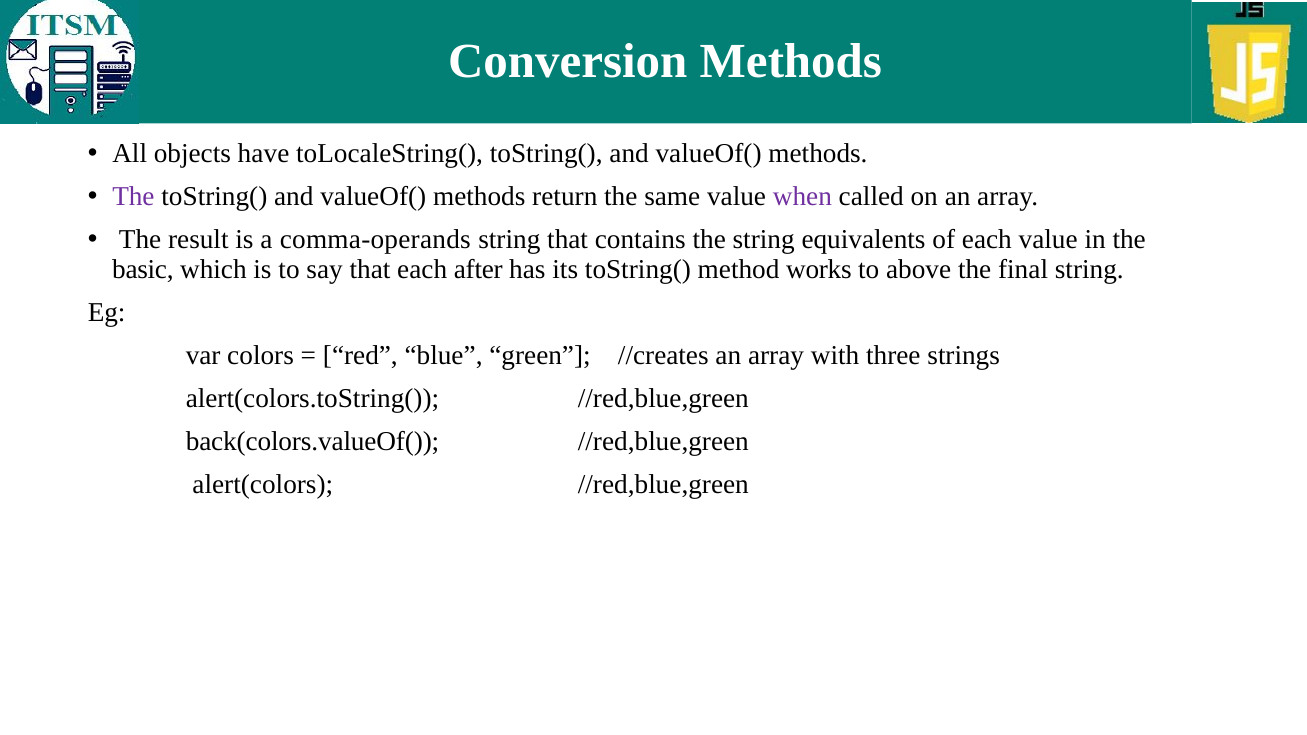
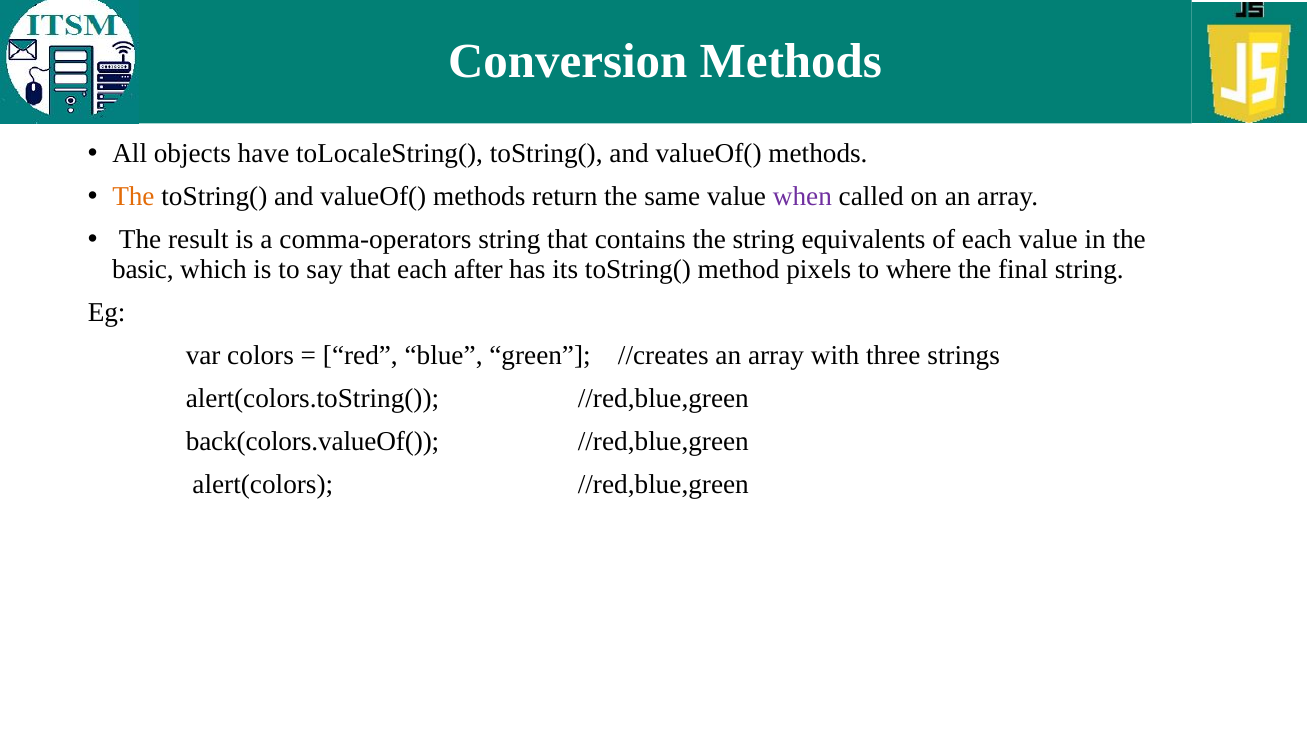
The colour: purple -> orange (133, 197)
comma-operands: comma-operands -> comma-operators (375, 240)
works: works -> pixels (819, 269)
above: above -> where (919, 269)
